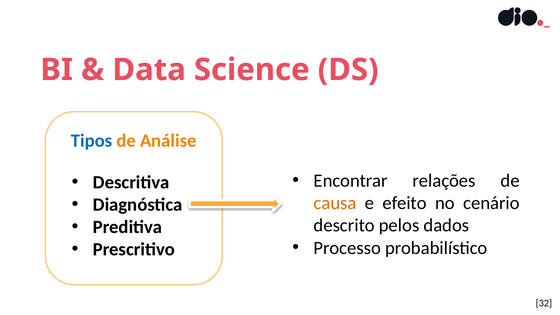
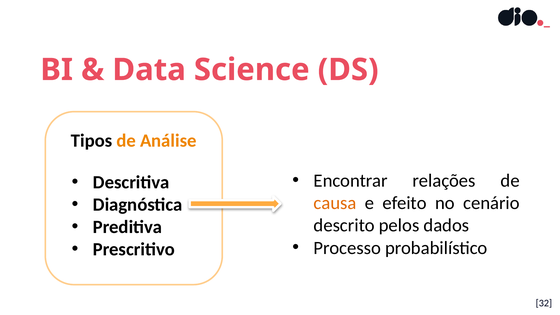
Tipos colour: blue -> black (92, 141)
